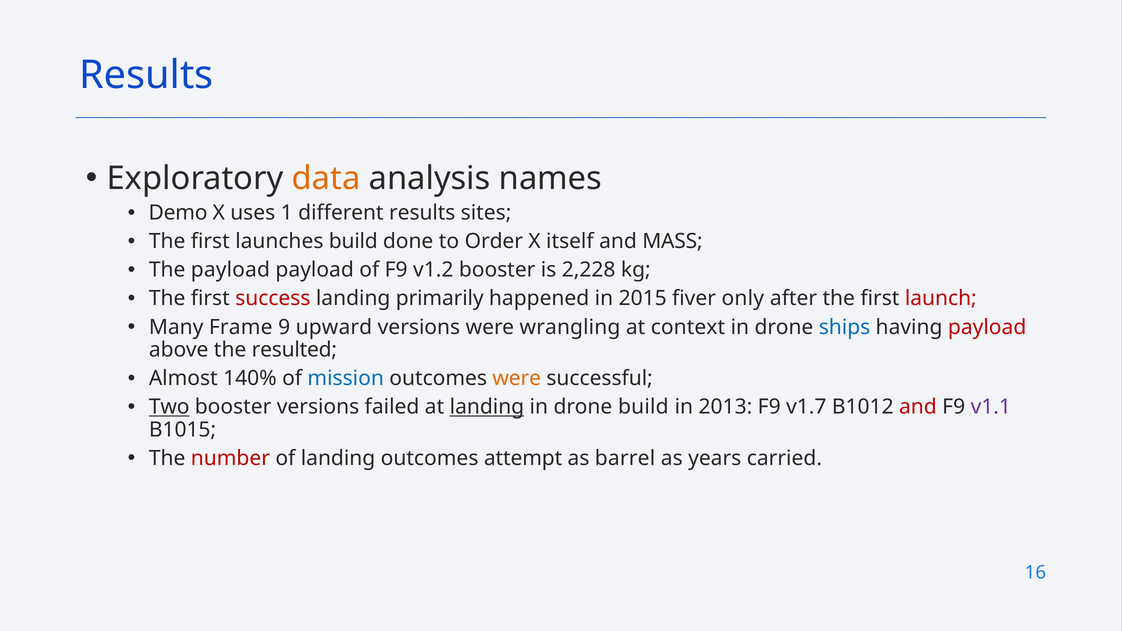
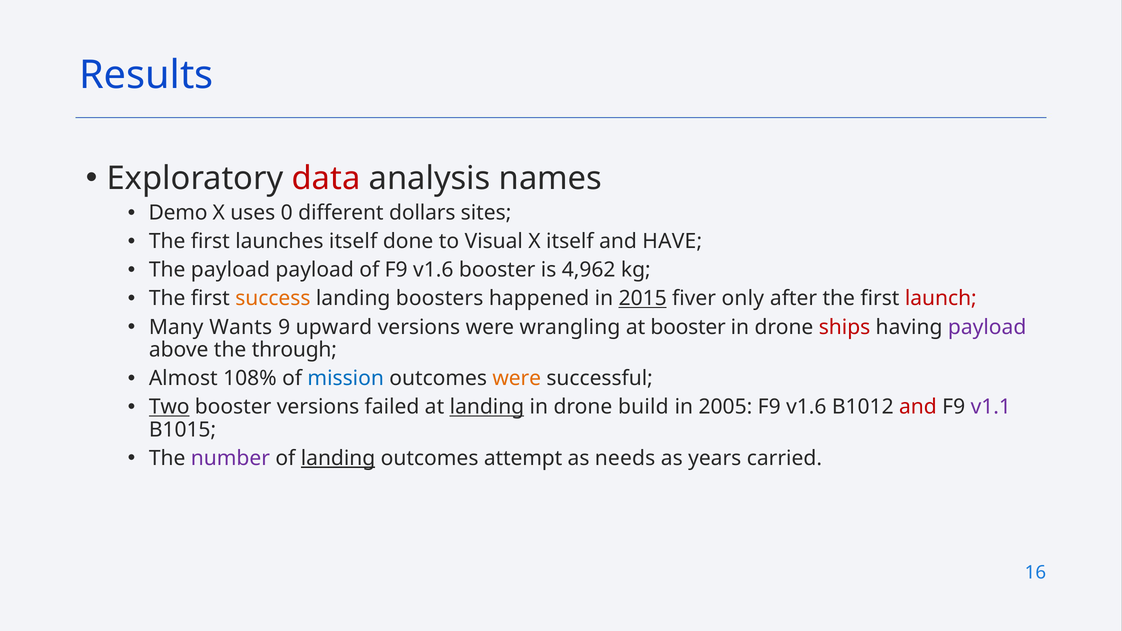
data colour: orange -> red (326, 179)
1: 1 -> 0 (287, 213)
different results: results -> dollars (422, 213)
launches build: build -> itself (353, 241)
Order: Order -> Visual (494, 241)
MASS: MASS -> HAVE (672, 241)
of F9 v1.2: v1.2 -> v1.6 (433, 270)
2,228: 2,228 -> 4,962 (589, 270)
success colour: red -> orange (273, 299)
primarily: primarily -> boosters (440, 299)
2015 underline: none -> present (643, 299)
Frame: Frame -> Wants (241, 327)
at context: context -> booster (688, 327)
ships colour: blue -> red (845, 327)
payload colour: red -> purple (987, 327)
resulted: resulted -> through (294, 350)
140%: 140% -> 108% (250, 378)
2013: 2013 -> 2005 (725, 407)
v1.7: v1.7 -> v1.6 (806, 407)
number colour: red -> purple (230, 458)
landing underline: none -> present (338, 458)
barrel: barrel -> needs (625, 458)
